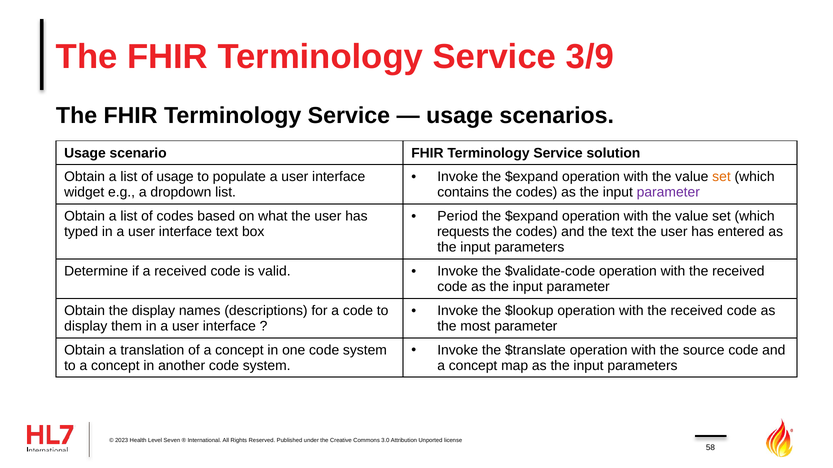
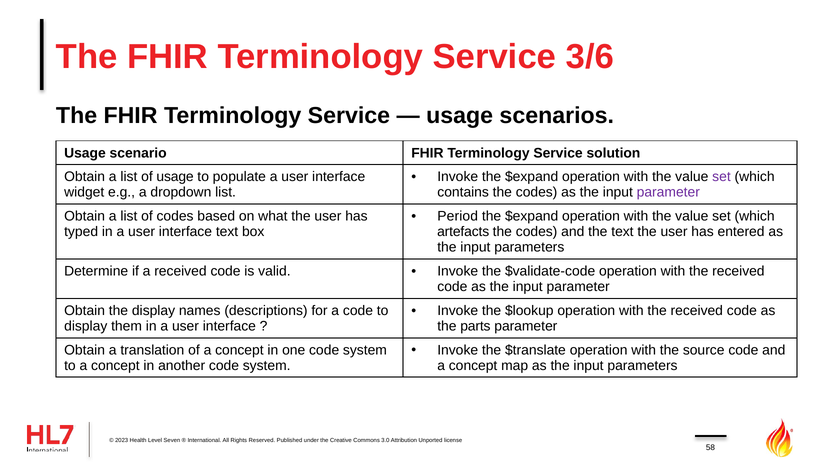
3/9: 3/9 -> 3/6 (590, 57)
set colour: orange -> purple (721, 177)
requests: requests -> artefacts (463, 232)
most: most -> parts (475, 326)
